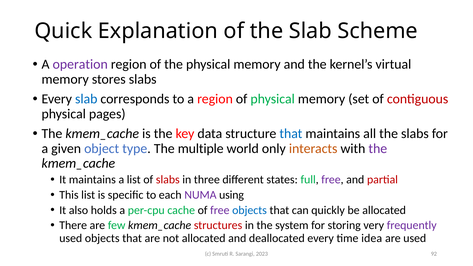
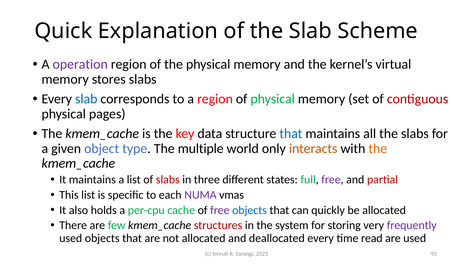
the colour: purple -> orange (378, 149)
using: using -> vmas (232, 195)
idea: idea -> read (372, 238)
